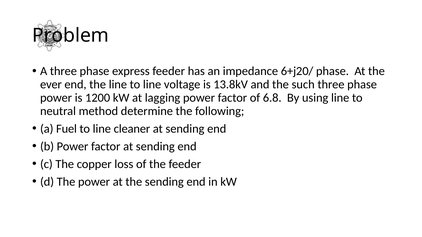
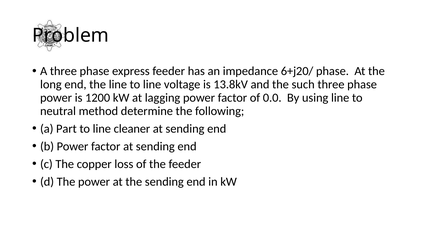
ever: ever -> long (51, 85)
6.8: 6.8 -> 0.0 (272, 98)
Fuel: Fuel -> Part (66, 129)
